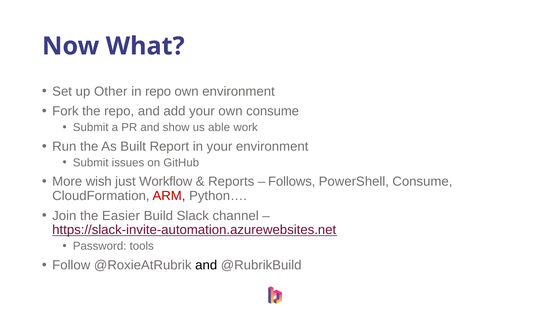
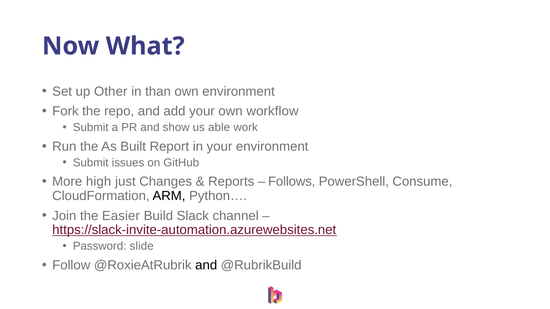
in repo: repo -> than (158, 91)
own consume: consume -> workflow (273, 111)
wish: wish -> high (99, 182)
Workflow: Workflow -> Changes (166, 182)
ARM colour: red -> black (169, 196)
tools: tools -> slide (142, 246)
